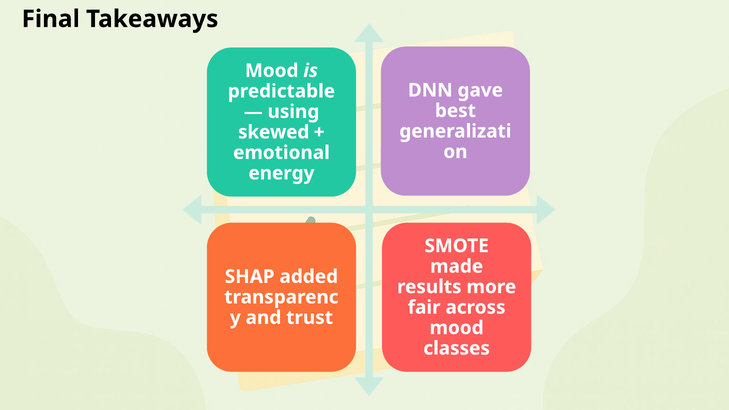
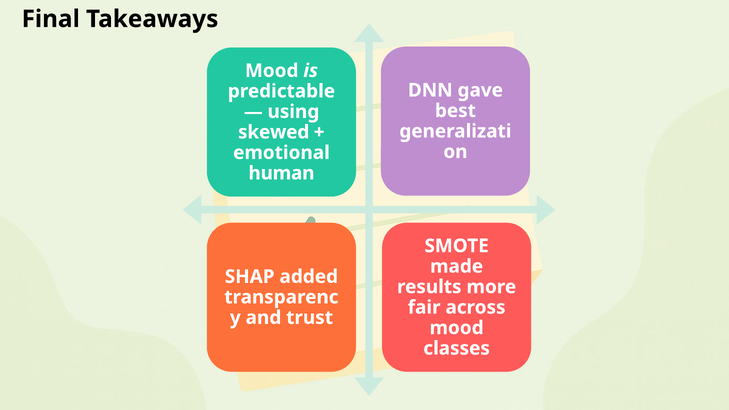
energy: energy -> human (281, 173)
